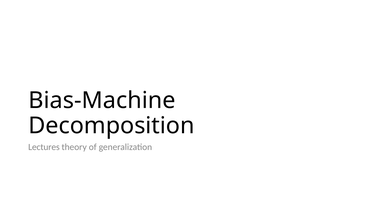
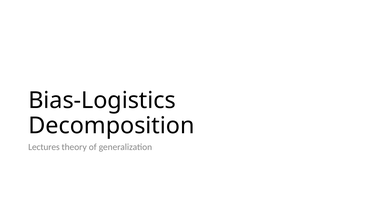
Bias-Machine: Bias-Machine -> Bias-Logistics (102, 101)
